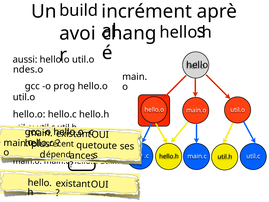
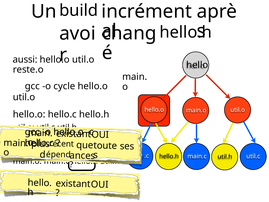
ndes.o: ndes.o -> reste.o (28, 70)
prog: prog -> cycle (64, 86)
